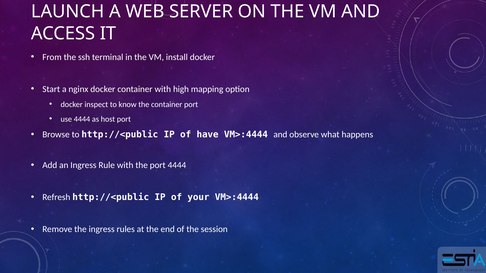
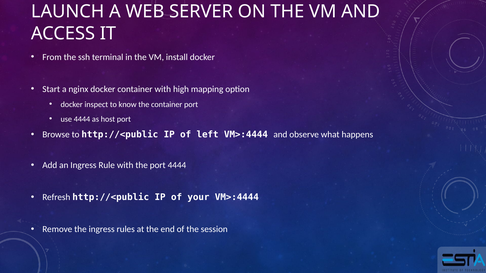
have: have -> left (208, 135)
